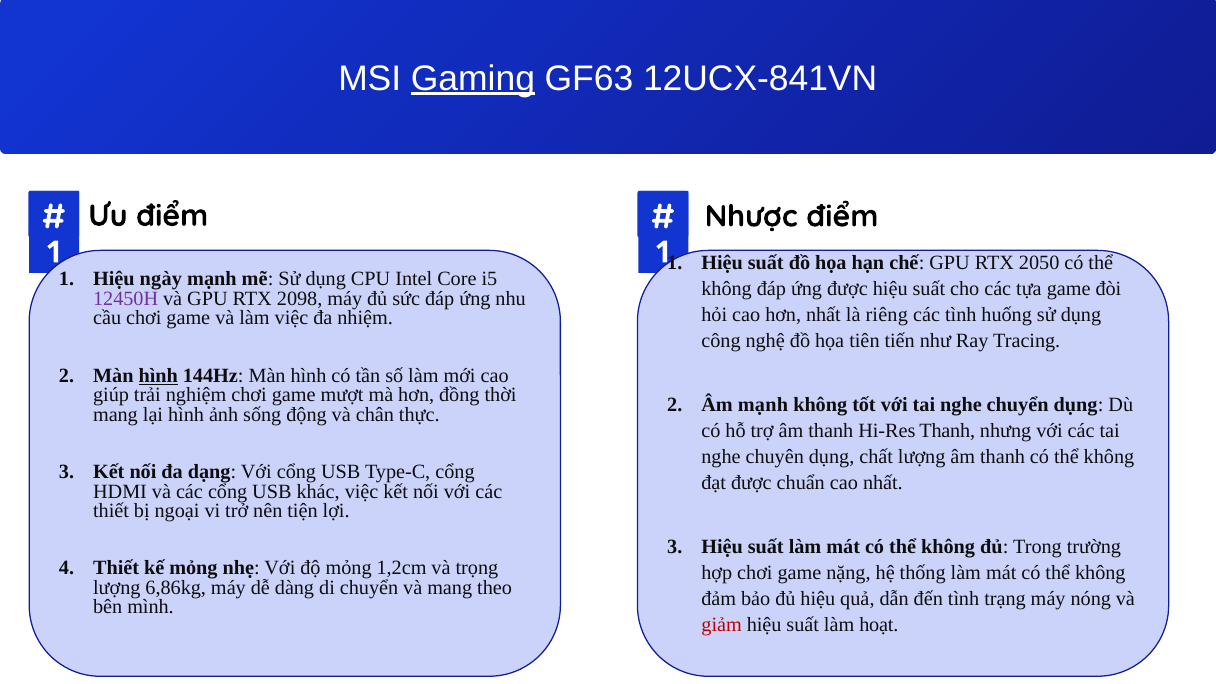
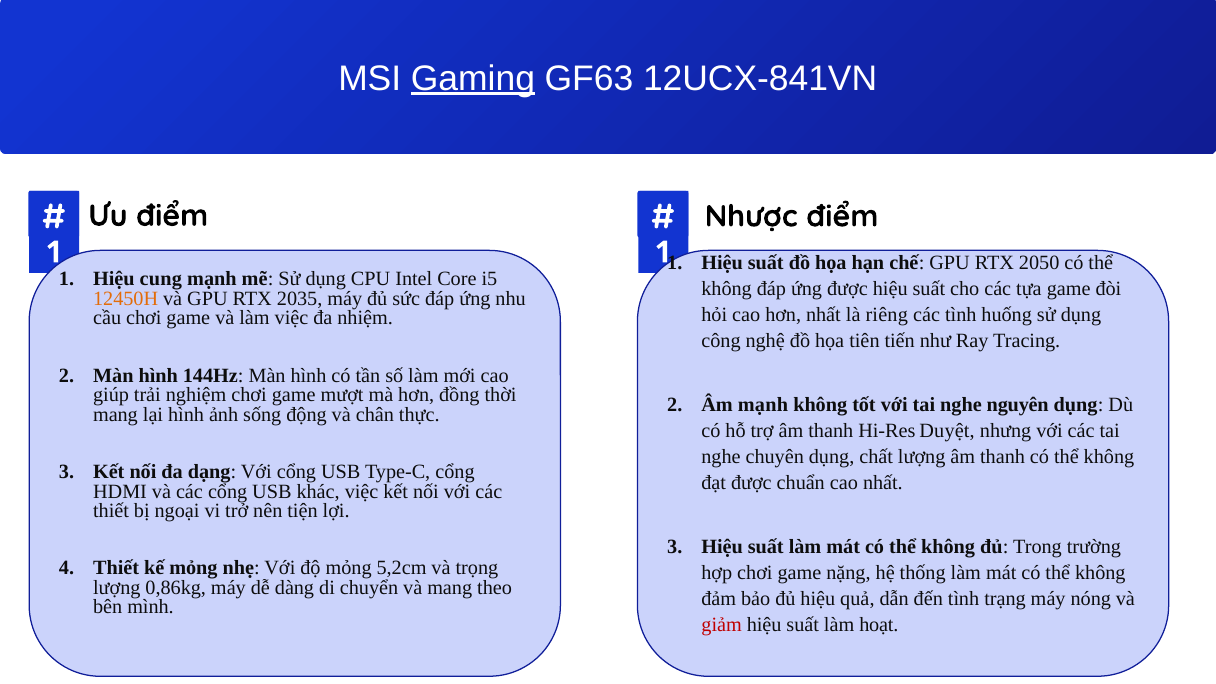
ngày: ngày -> cung (161, 279)
12450H colour: purple -> orange (126, 299)
2098: 2098 -> 2035 (300, 299)
hình underline: present -> none (158, 376)
nghe chuyển: chuyển -> nguyên (1018, 405)
Hi-Res Thanh: Thanh -> Duyệt (947, 431)
1,2cm: 1,2cm -> 5,2cm (402, 568)
6,86kg: 6,86kg -> 0,86kg (176, 588)
